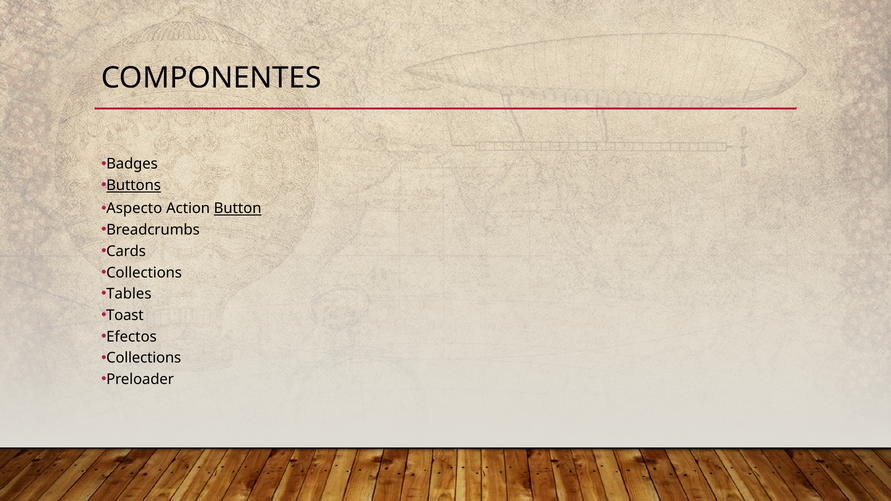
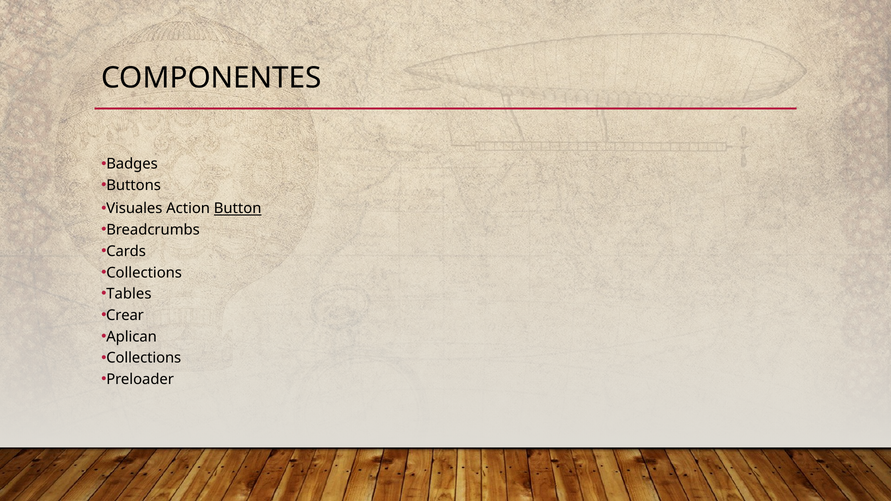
Buttons underline: present -> none (134, 186)
Aspecto: Aspecto -> Visuales (134, 209)
Toast: Toast -> Crear (125, 315)
Efectos: Efectos -> Aplican (132, 337)
